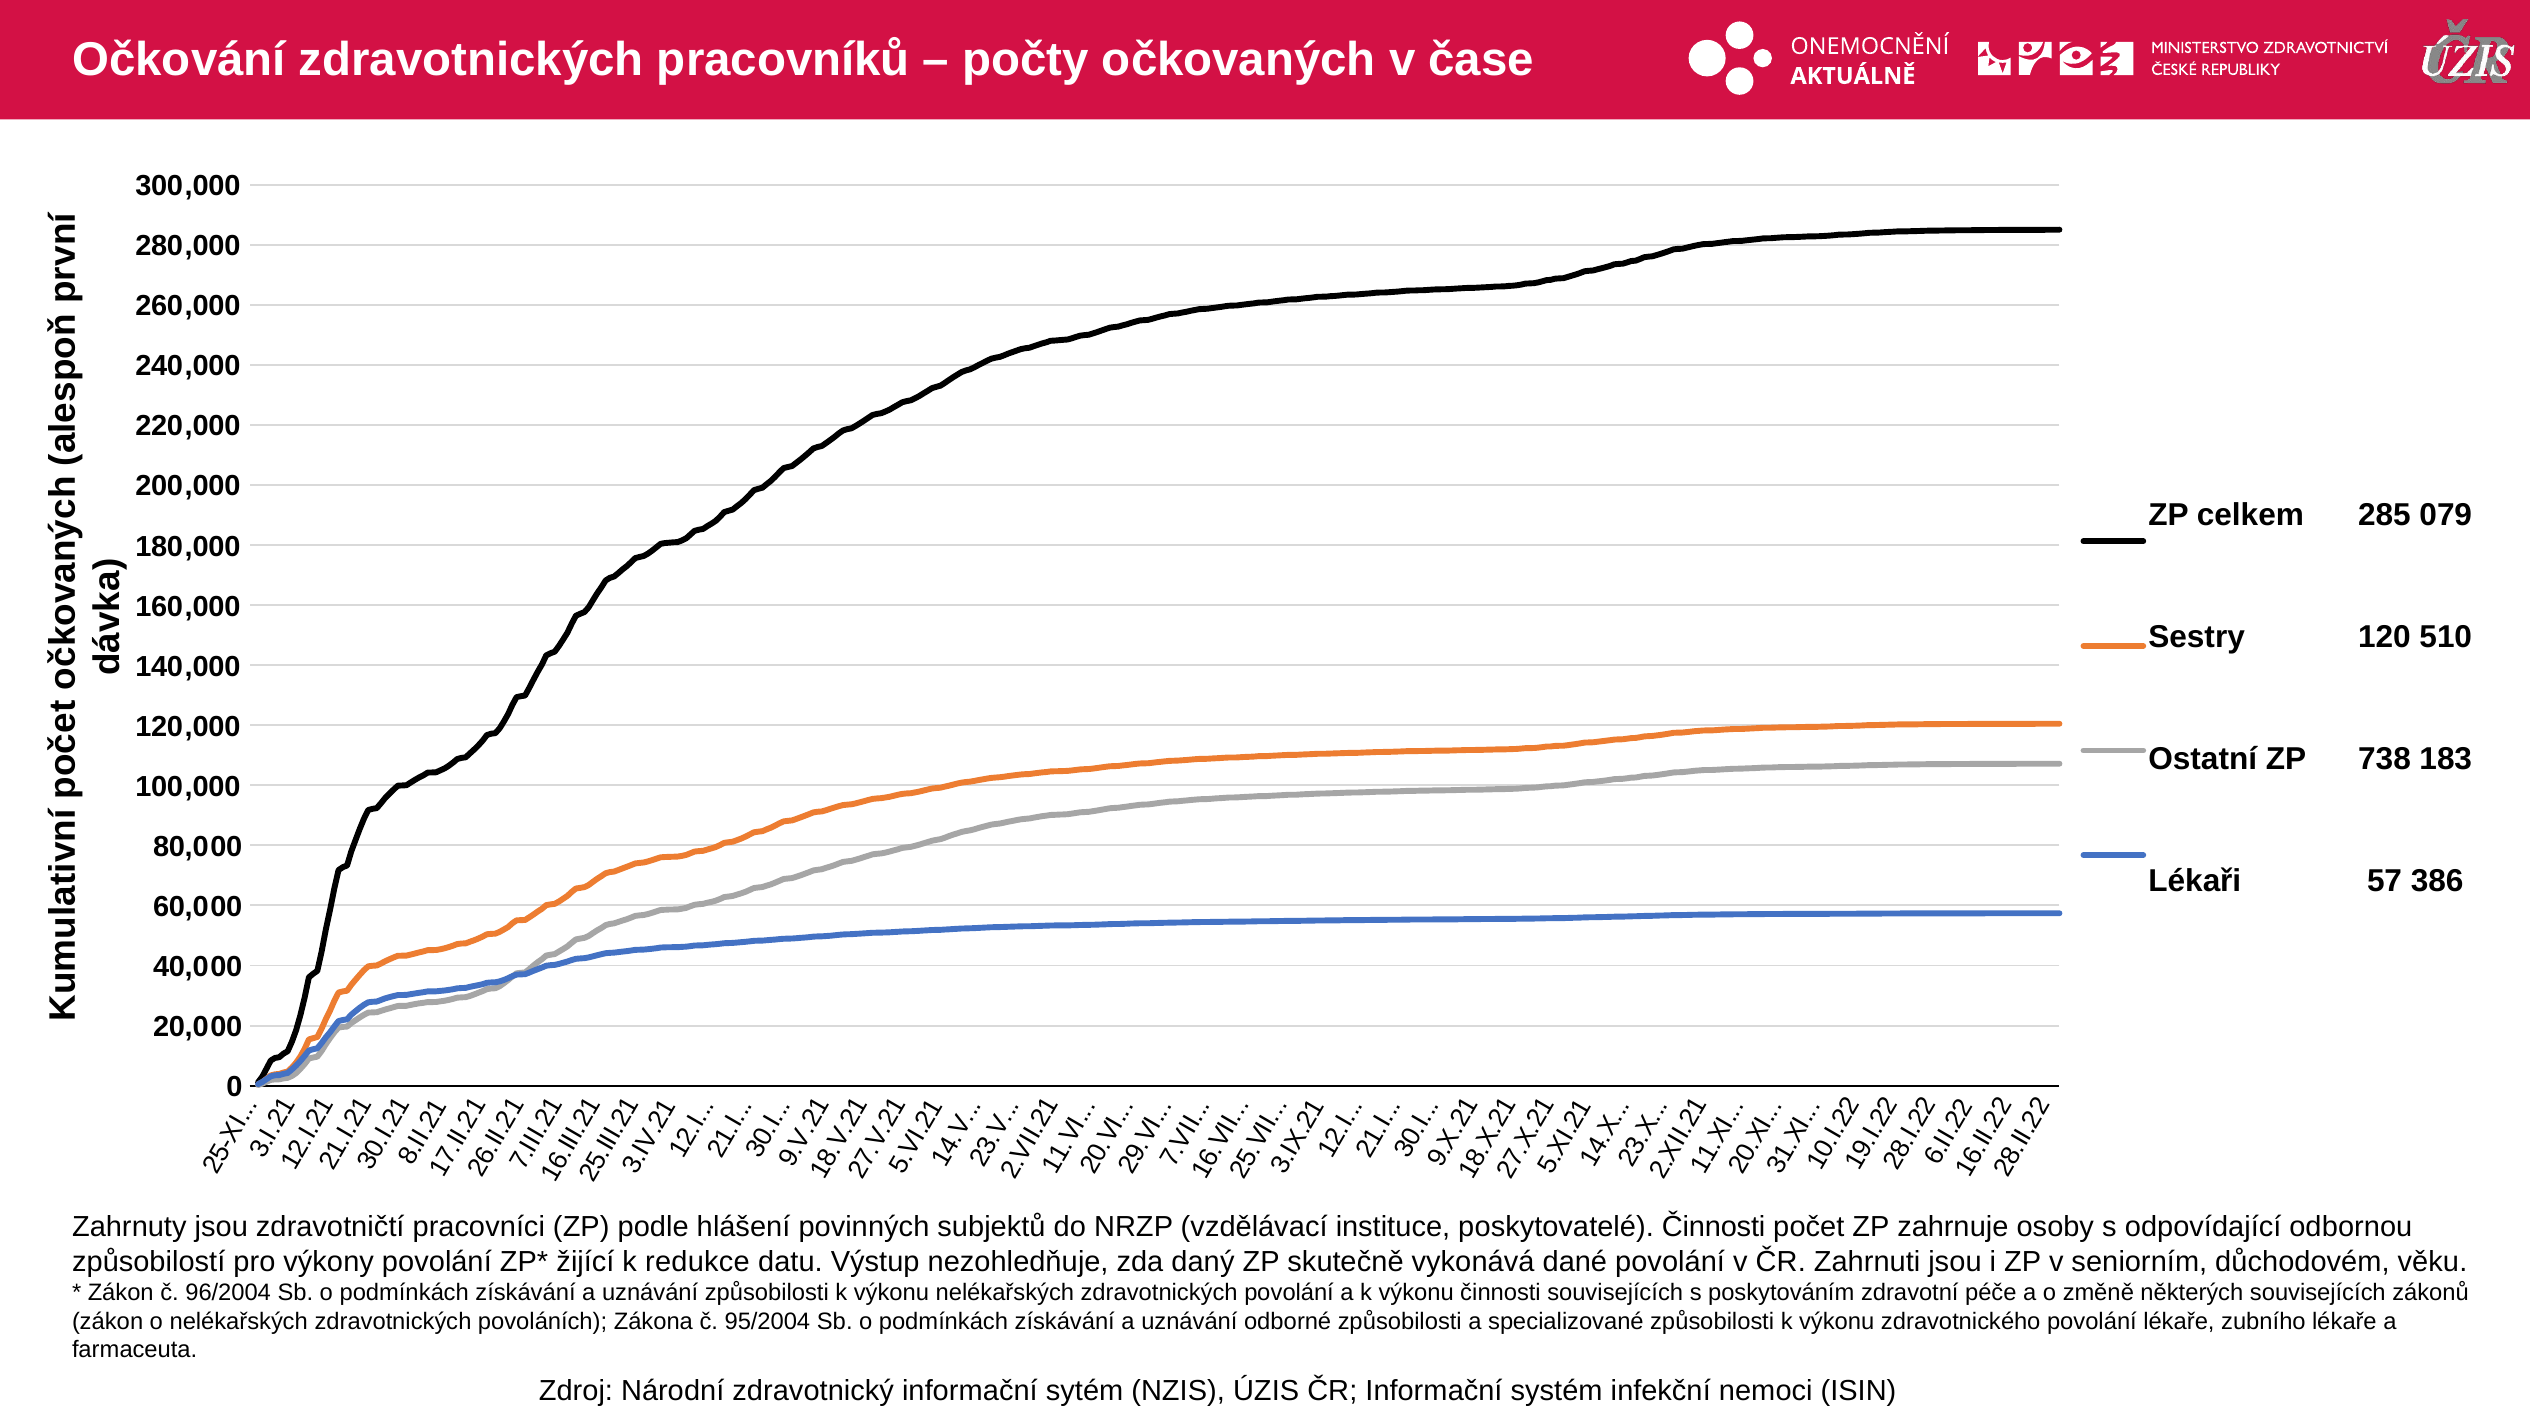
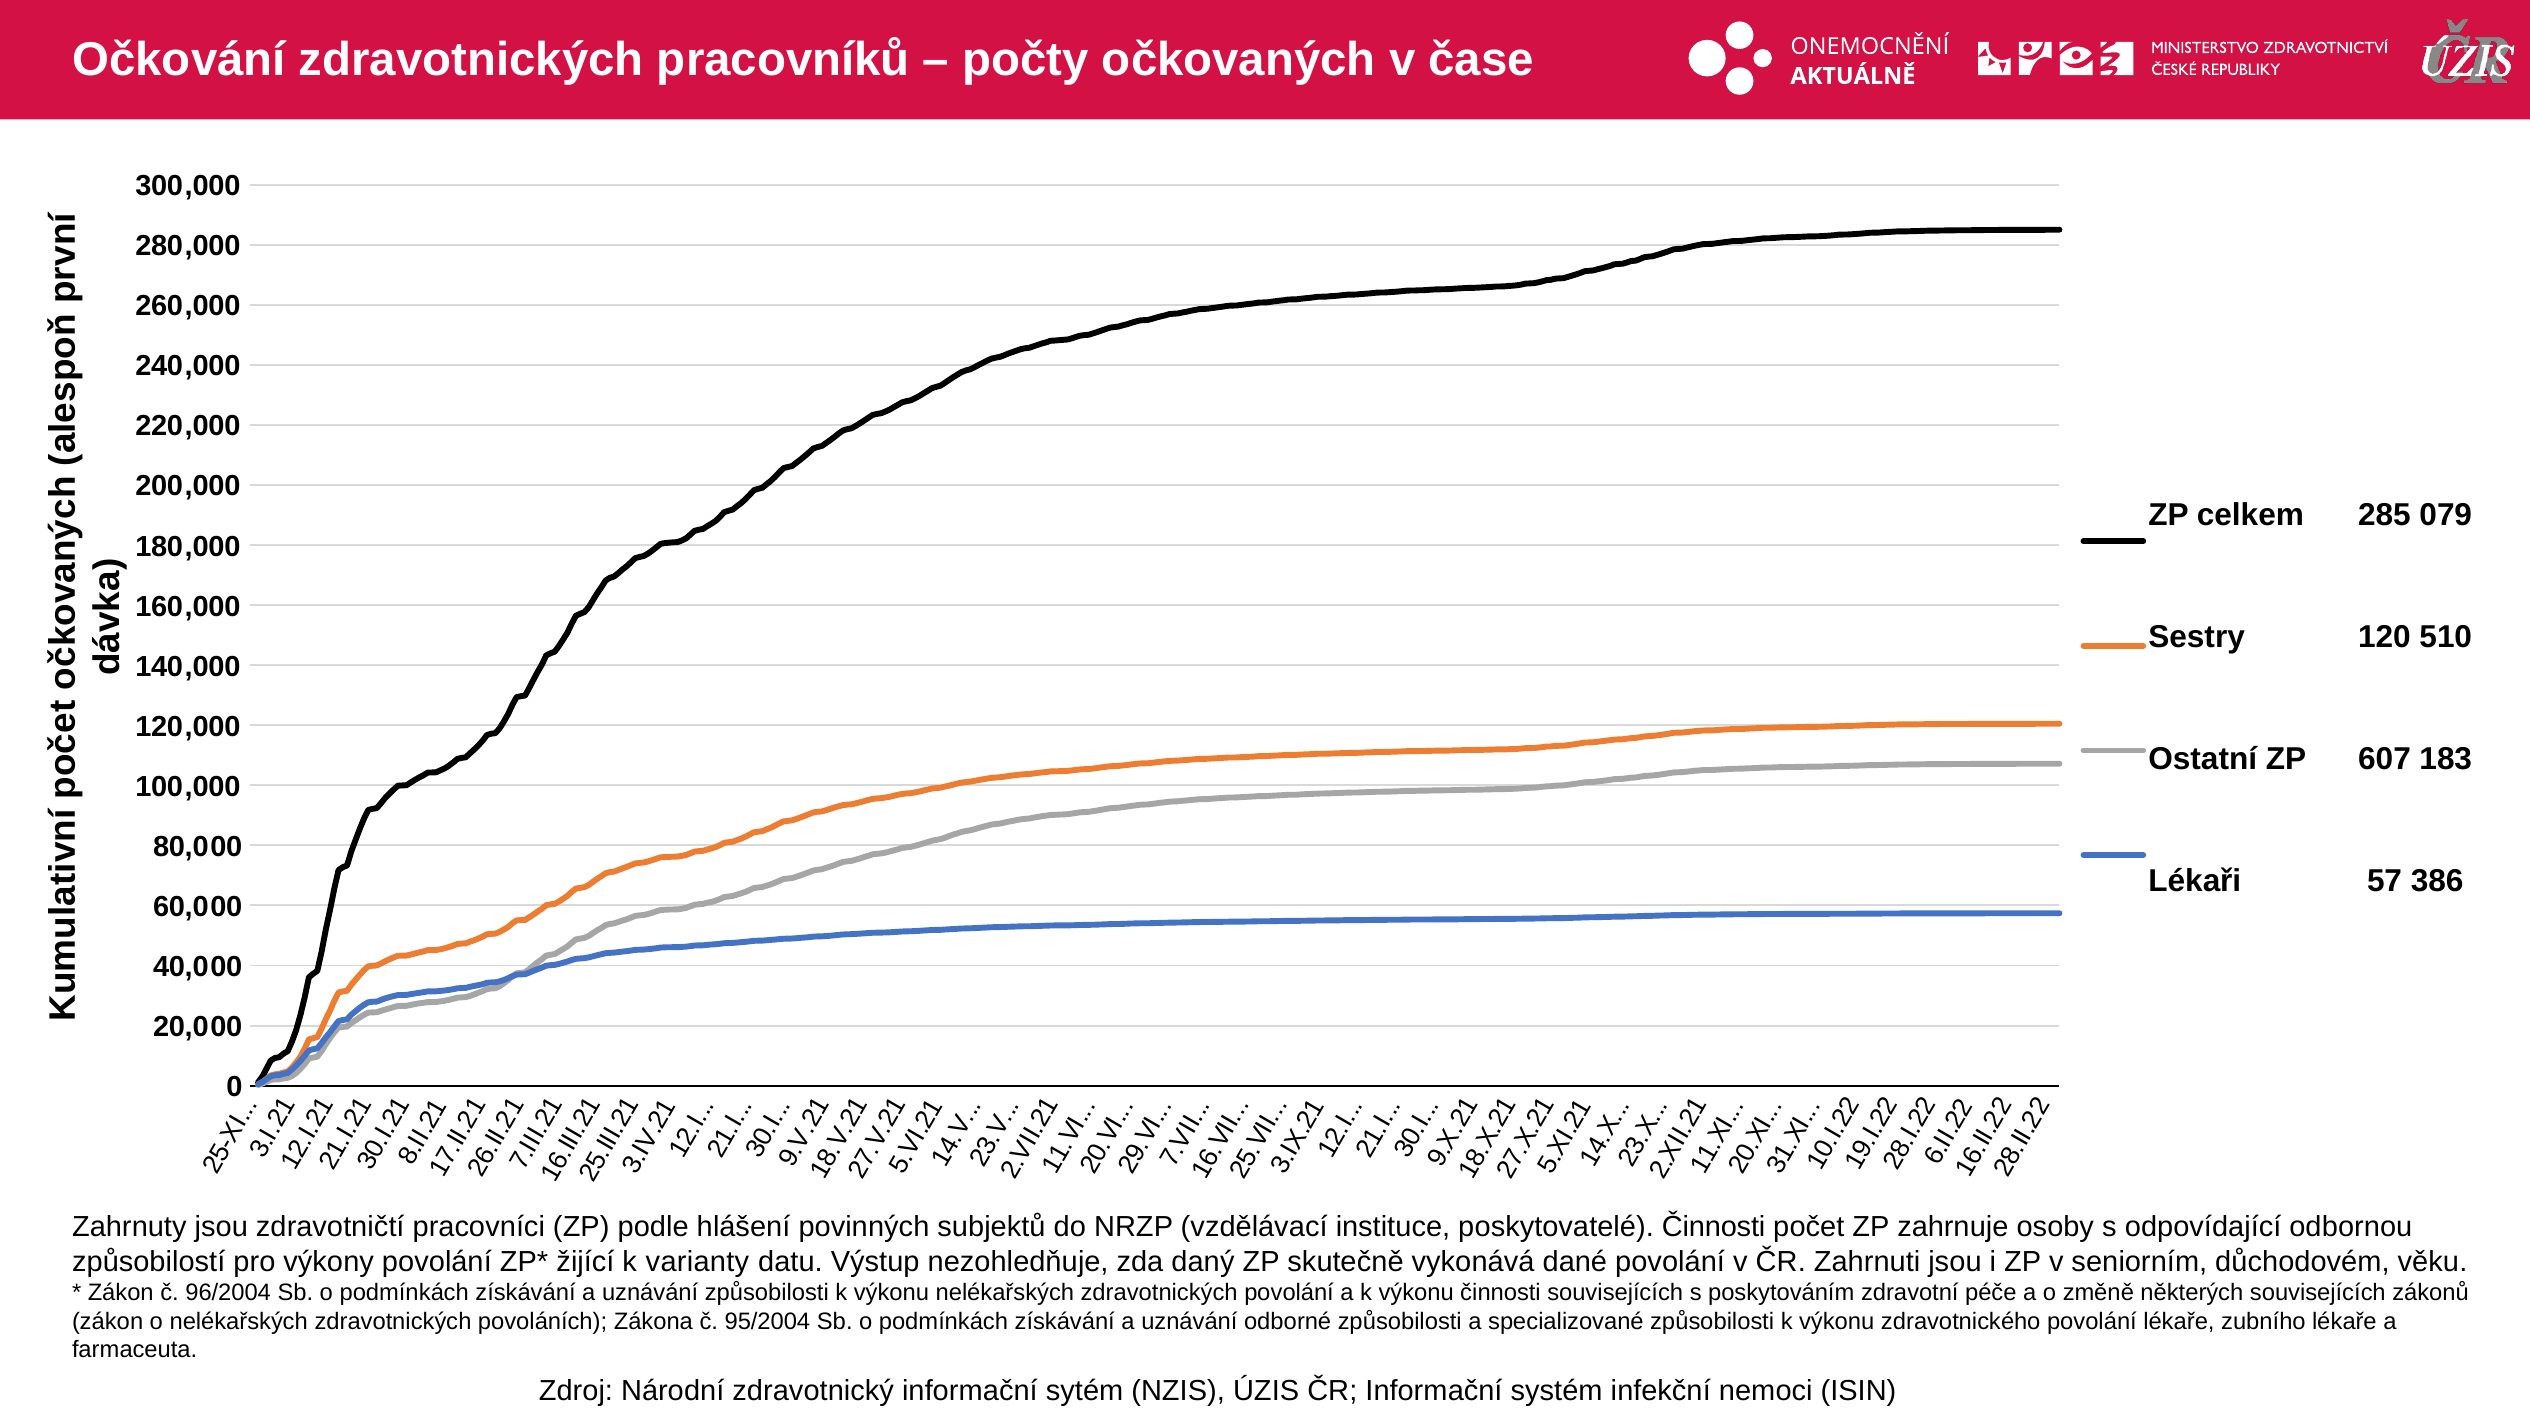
738: 738 -> 607 (2385, 759)
redukce: redukce -> varianty (697, 1262)
